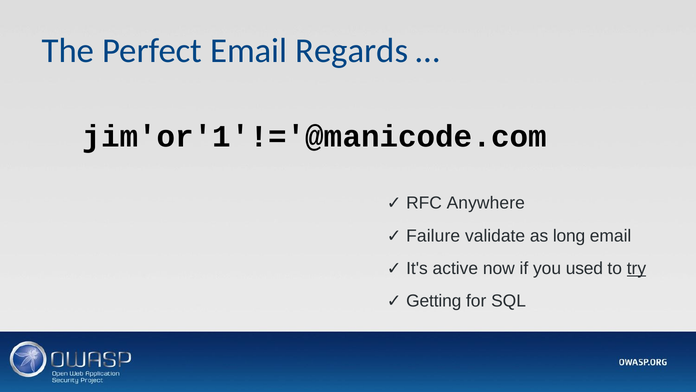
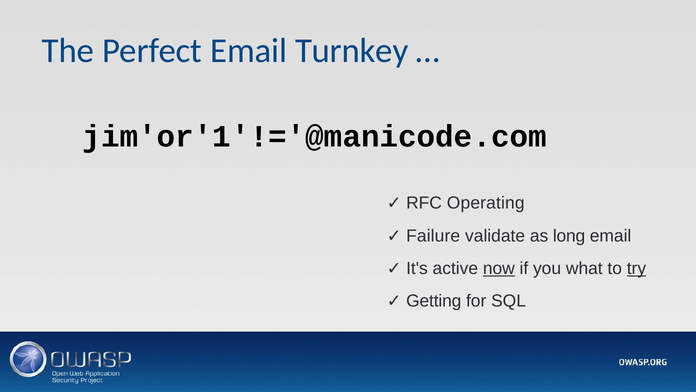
Regards: Regards -> Turnkey (352, 51)
Anywhere: Anywhere -> Operating (486, 203)
now underline: none -> present (499, 268)
used: used -> what (584, 268)
